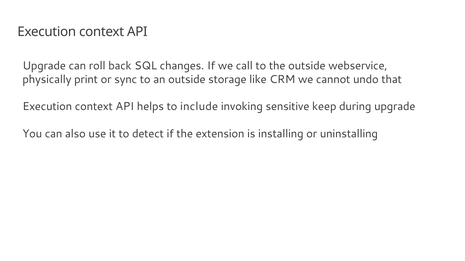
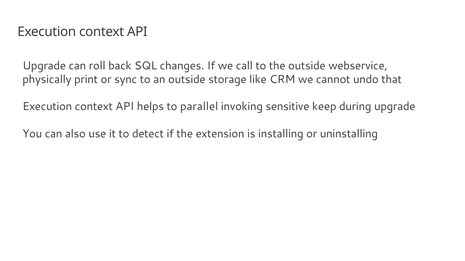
include: include -> parallel (199, 107)
